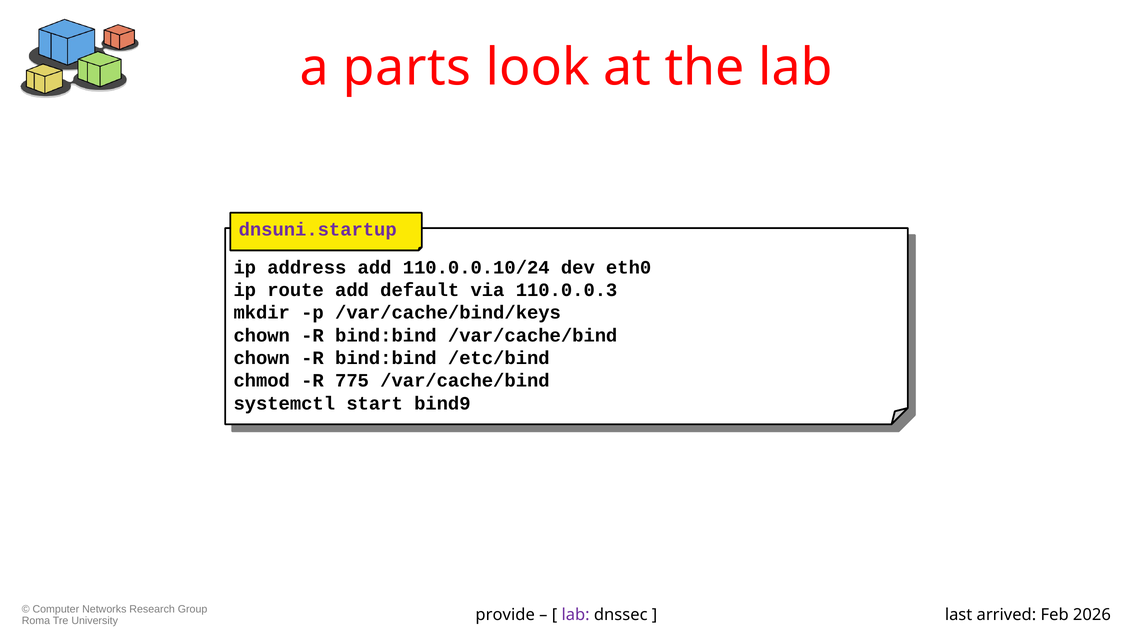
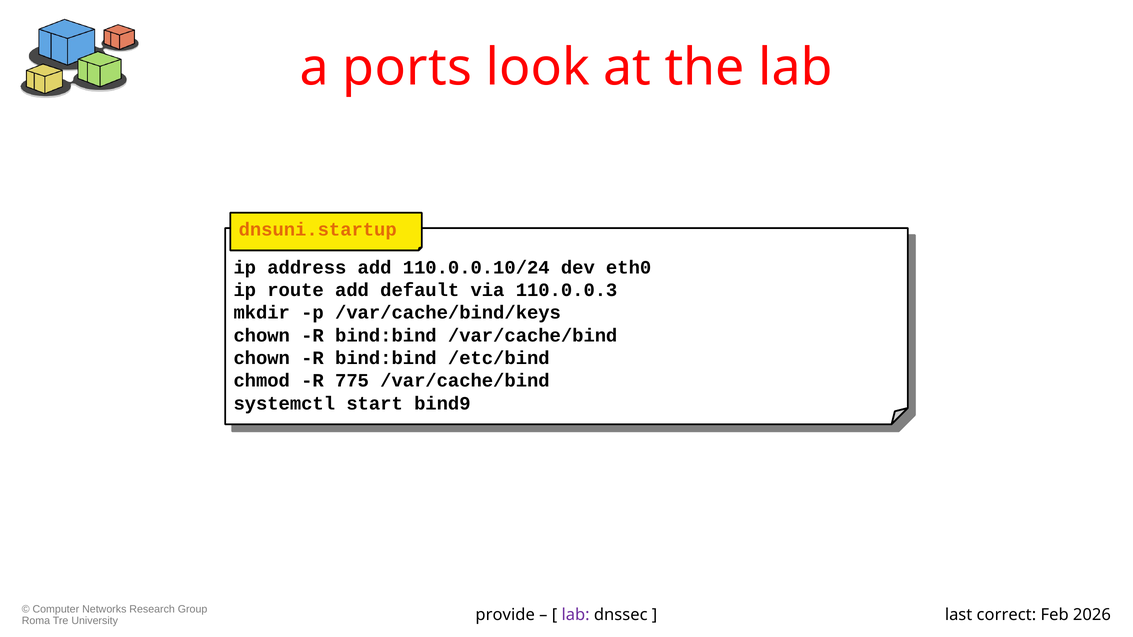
parts: parts -> ports (407, 68)
dnsuni.startup colour: purple -> orange (318, 230)
arrived: arrived -> correct (1006, 615)
